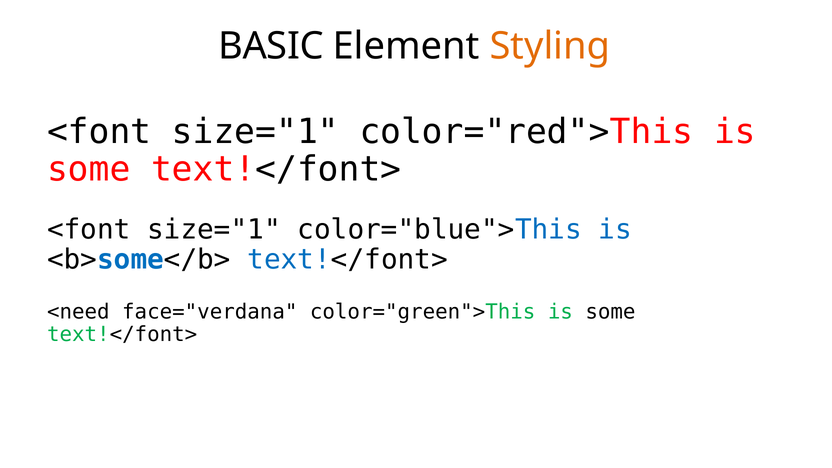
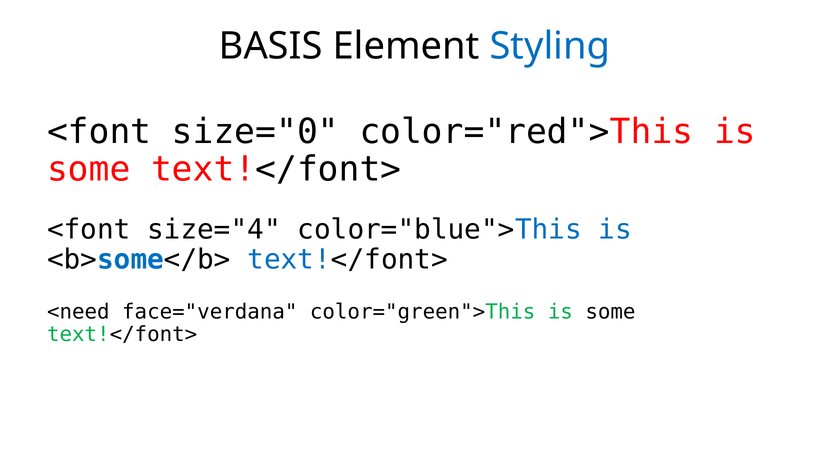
BASIC: BASIC -> BASIS (271, 46)
Styling colour: orange -> blue (550, 46)
size="1: size="1 -> size="0 (255, 132)
size="1: size="1 -> size="4 (214, 229)
